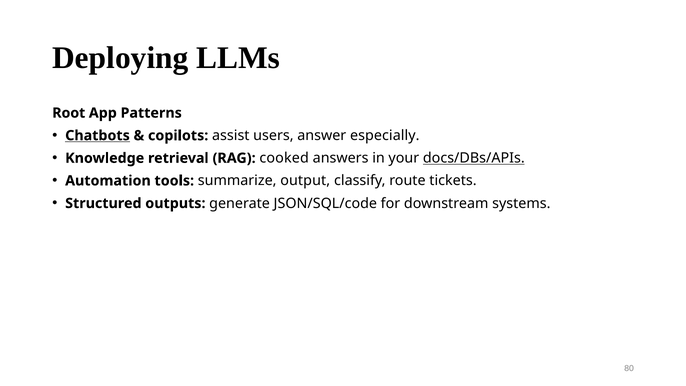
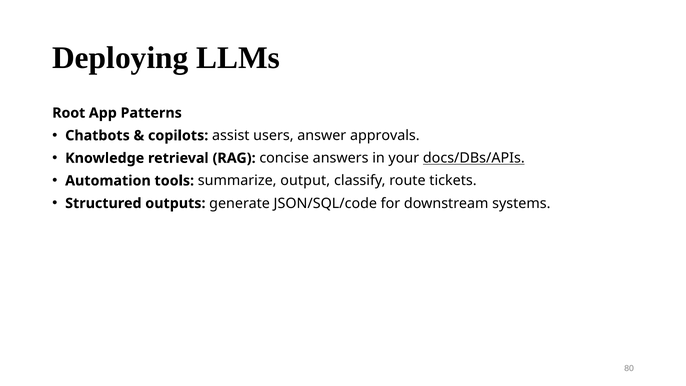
Chatbots underline: present -> none (97, 136)
especially: especially -> approvals (385, 136)
cooked: cooked -> concise (284, 158)
